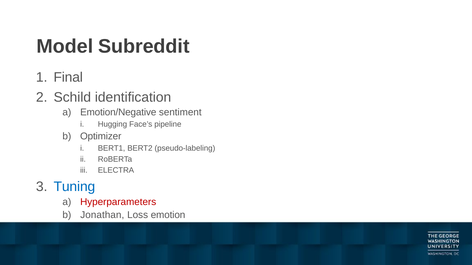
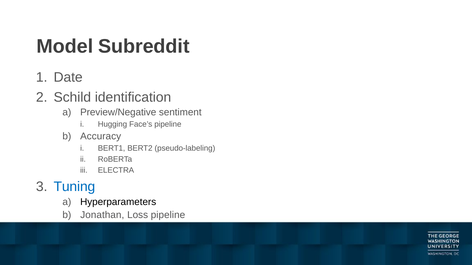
Final: Final -> Date (68, 78)
Emotion/Negative: Emotion/Negative -> Preview/Negative (118, 113)
Optimizer: Optimizer -> Accuracy (101, 137)
Hyperparameters colour: red -> black (118, 202)
Loss emotion: emotion -> pipeline (168, 215)
